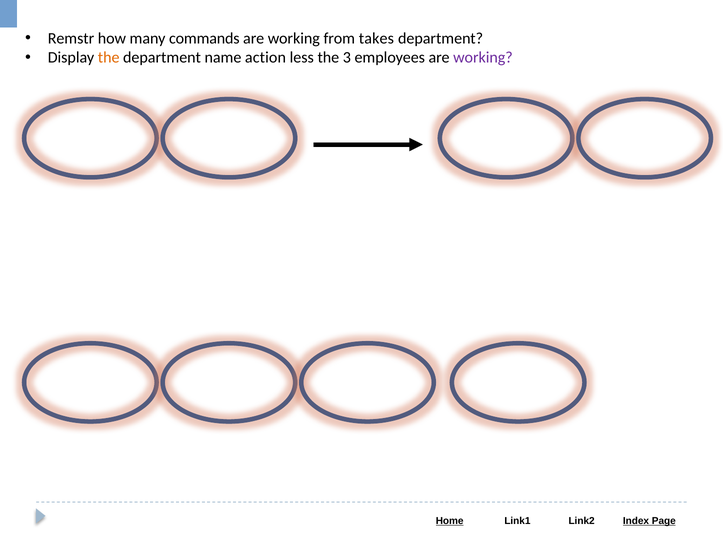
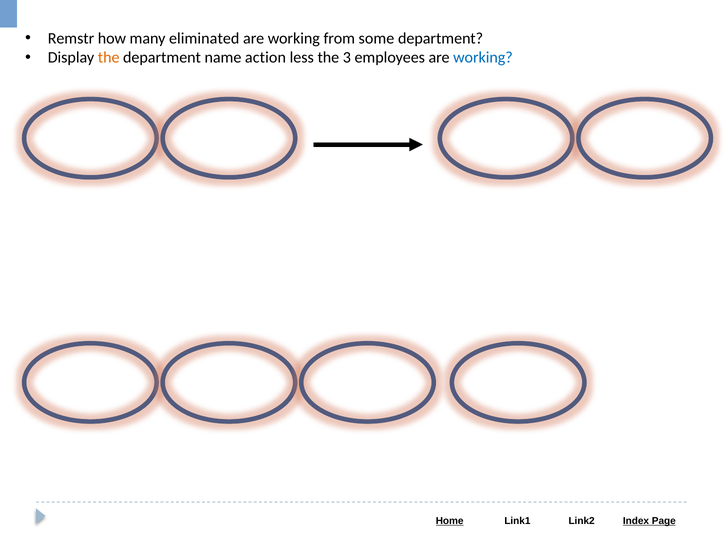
commands: commands -> eliminated (204, 38)
takes: takes -> some (376, 38)
working colour: purple -> blue (483, 58)
